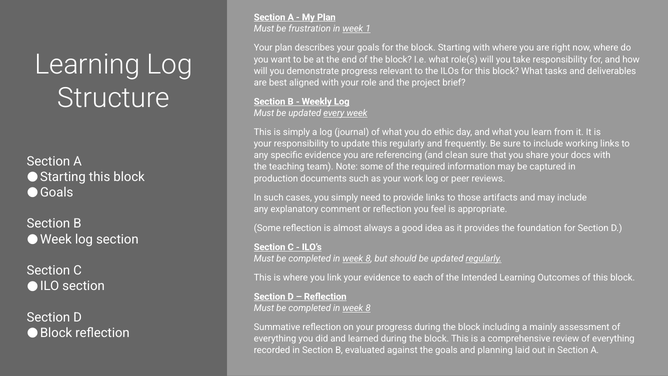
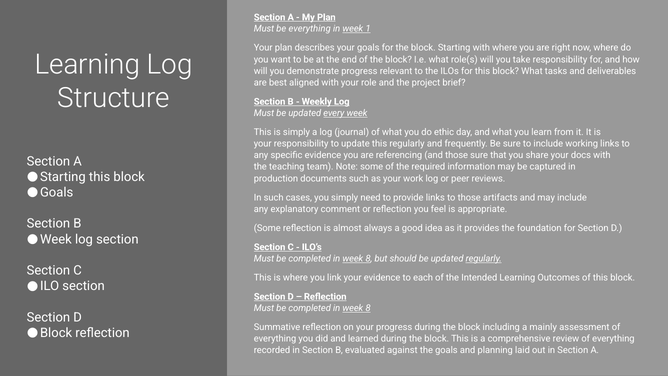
be frustration: frustration -> everything (310, 29)
and clean: clean -> those (457, 155)
